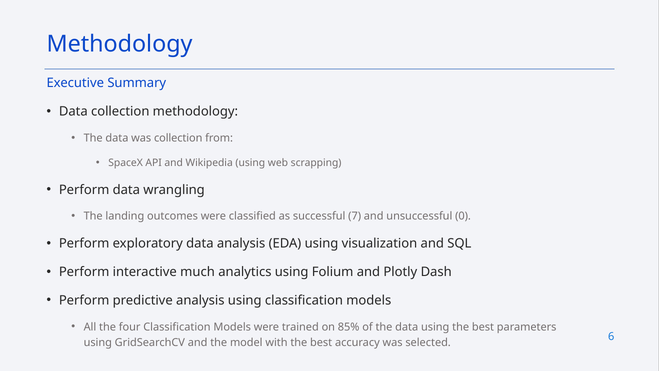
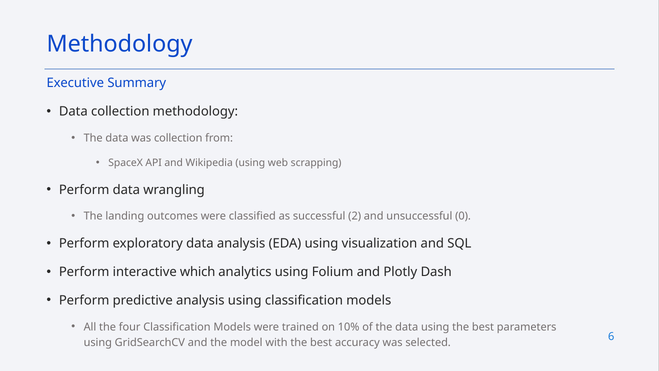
7: 7 -> 2 (355, 216)
much: much -> which (198, 272)
85%: 85% -> 10% (349, 327)
